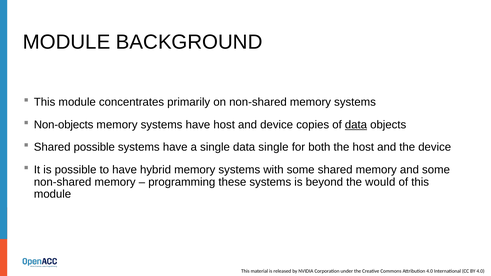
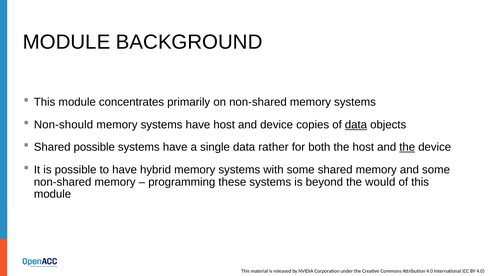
Non-objects: Non-objects -> Non-should (64, 125)
data single: single -> rather (273, 147)
the underline: none -> present (407, 147)
